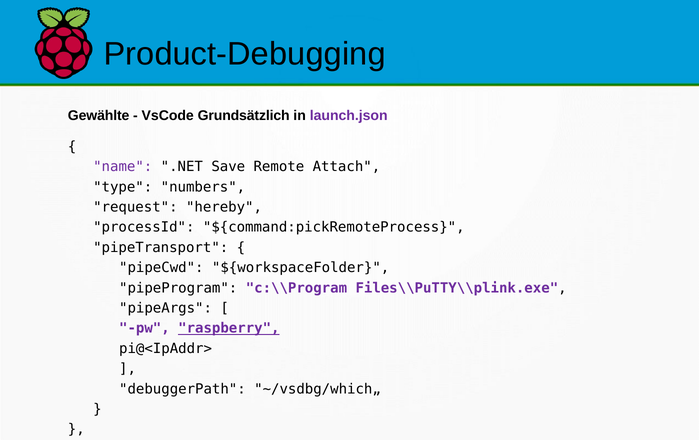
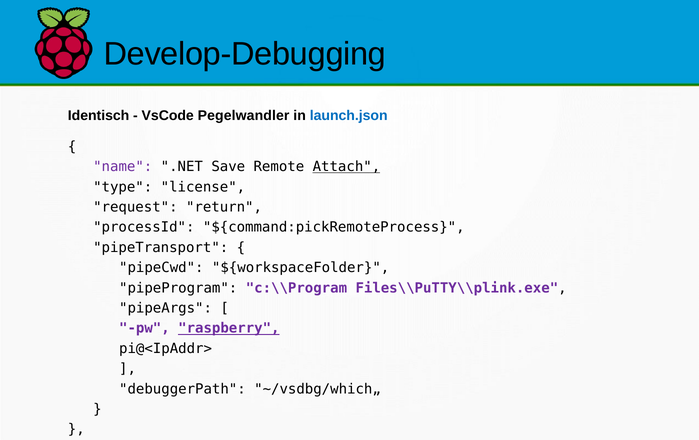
Product-Debugging: Product-Debugging -> Develop-Debugging (245, 54)
Gewählte: Gewählte -> Identisch (99, 116)
Grundsätzlich: Grundsätzlich -> Pegelwandler (244, 116)
launch.json colour: purple -> blue (349, 116)
Attach underline: none -> present (346, 167)
numbers: numbers -> license (203, 187)
hereby: hereby -> return (224, 207)
